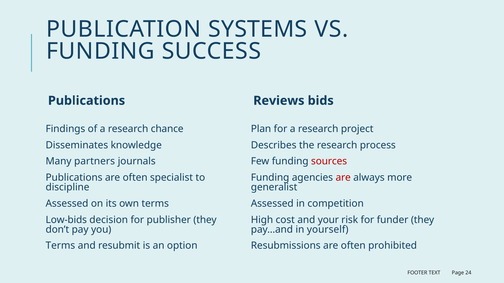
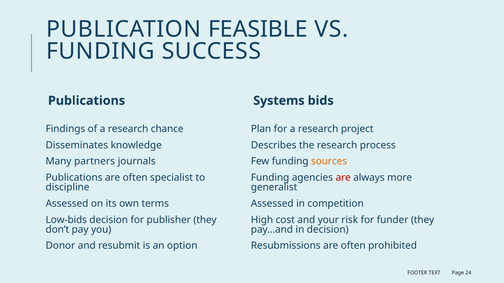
SYSTEMS: SYSTEMS -> FEASIBLE (258, 29)
Reviews: Reviews -> Systems (279, 101)
sources colour: red -> orange (329, 162)
in yourself: yourself -> decision (328, 230)
Terms: Terms -> Donor (60, 246)
